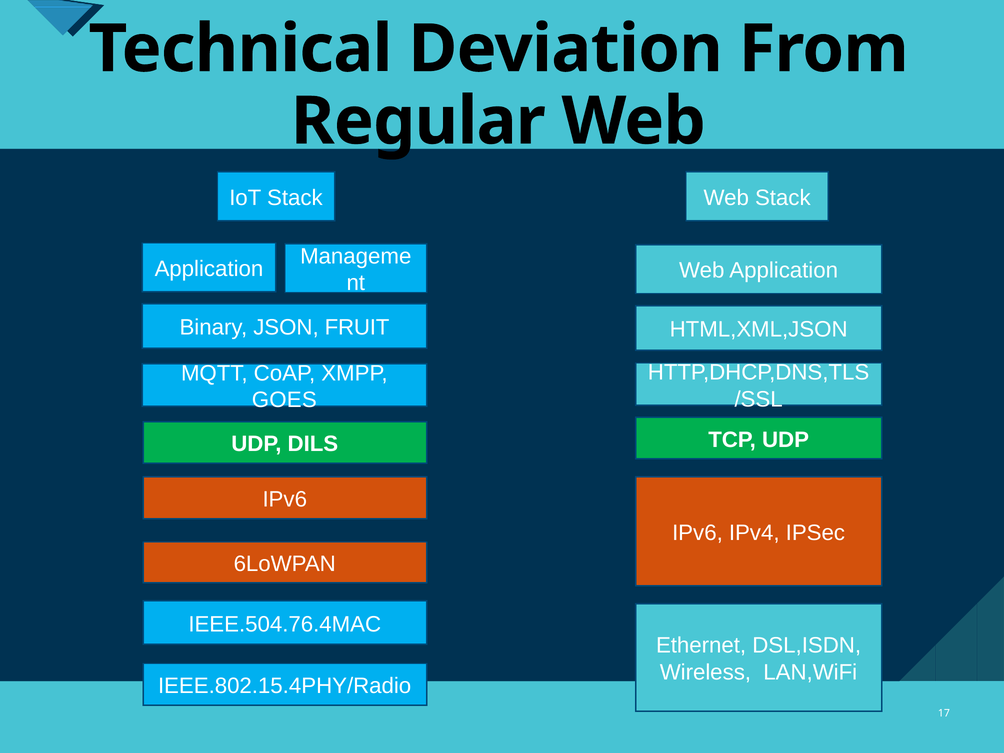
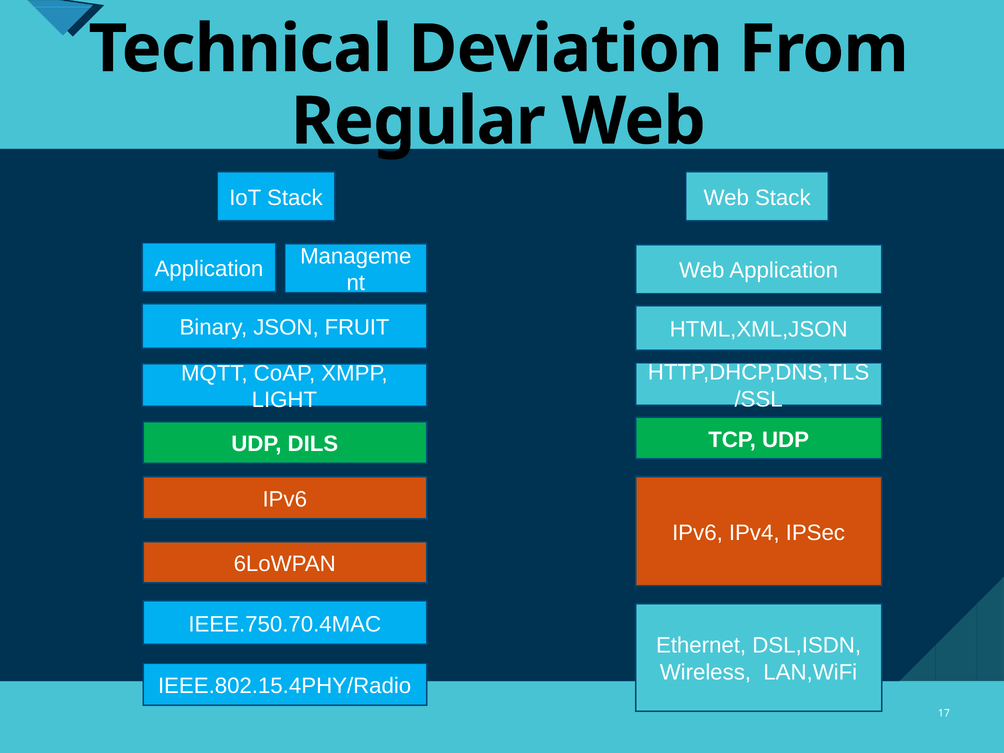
GOES: GOES -> LIGHT (284, 400)
IEEE.504.76.4MAC: IEEE.504.76.4MAC -> IEEE.750.70.4MAC (285, 624)
